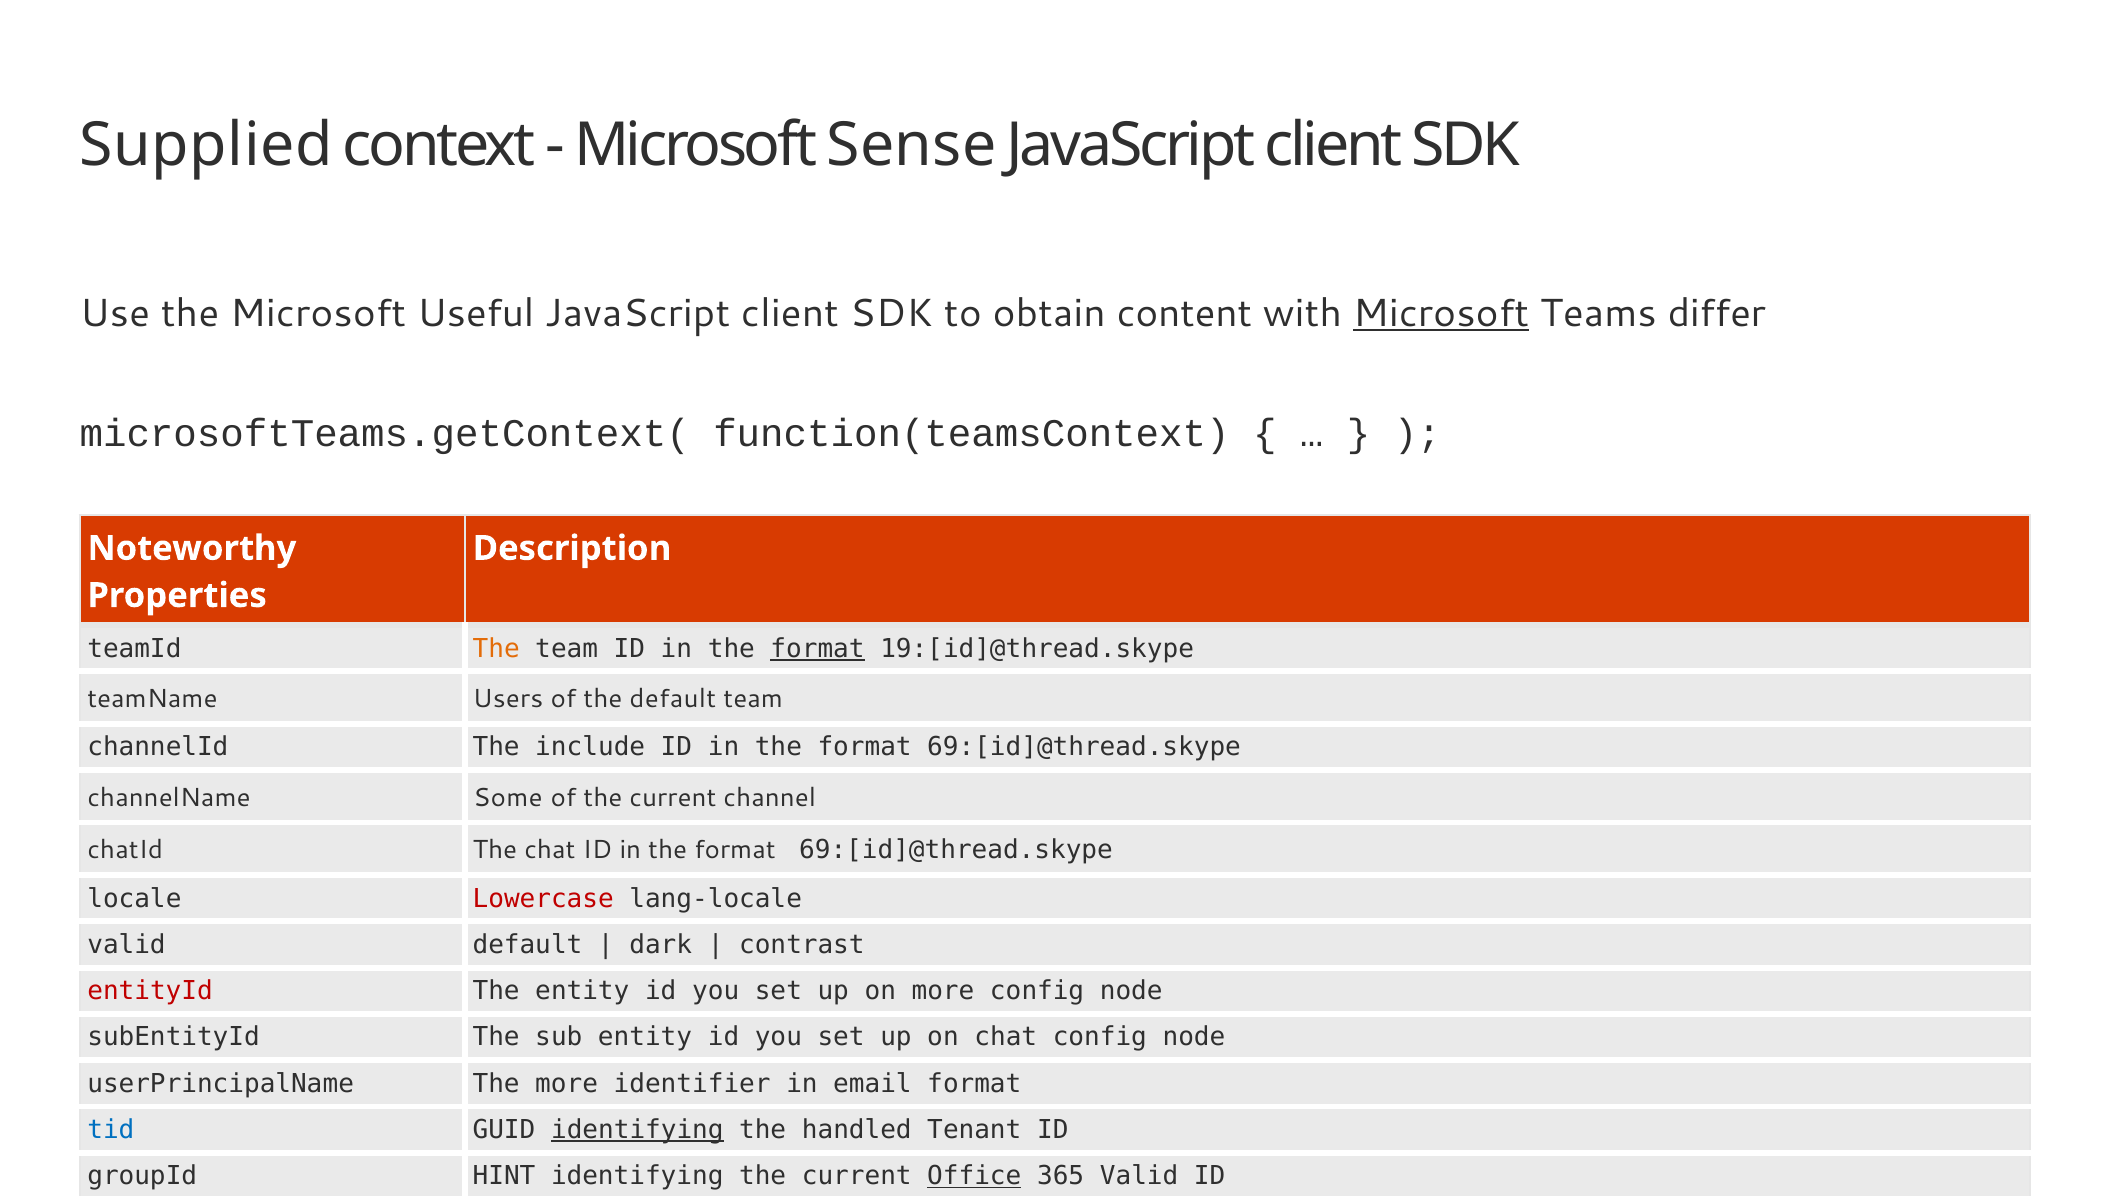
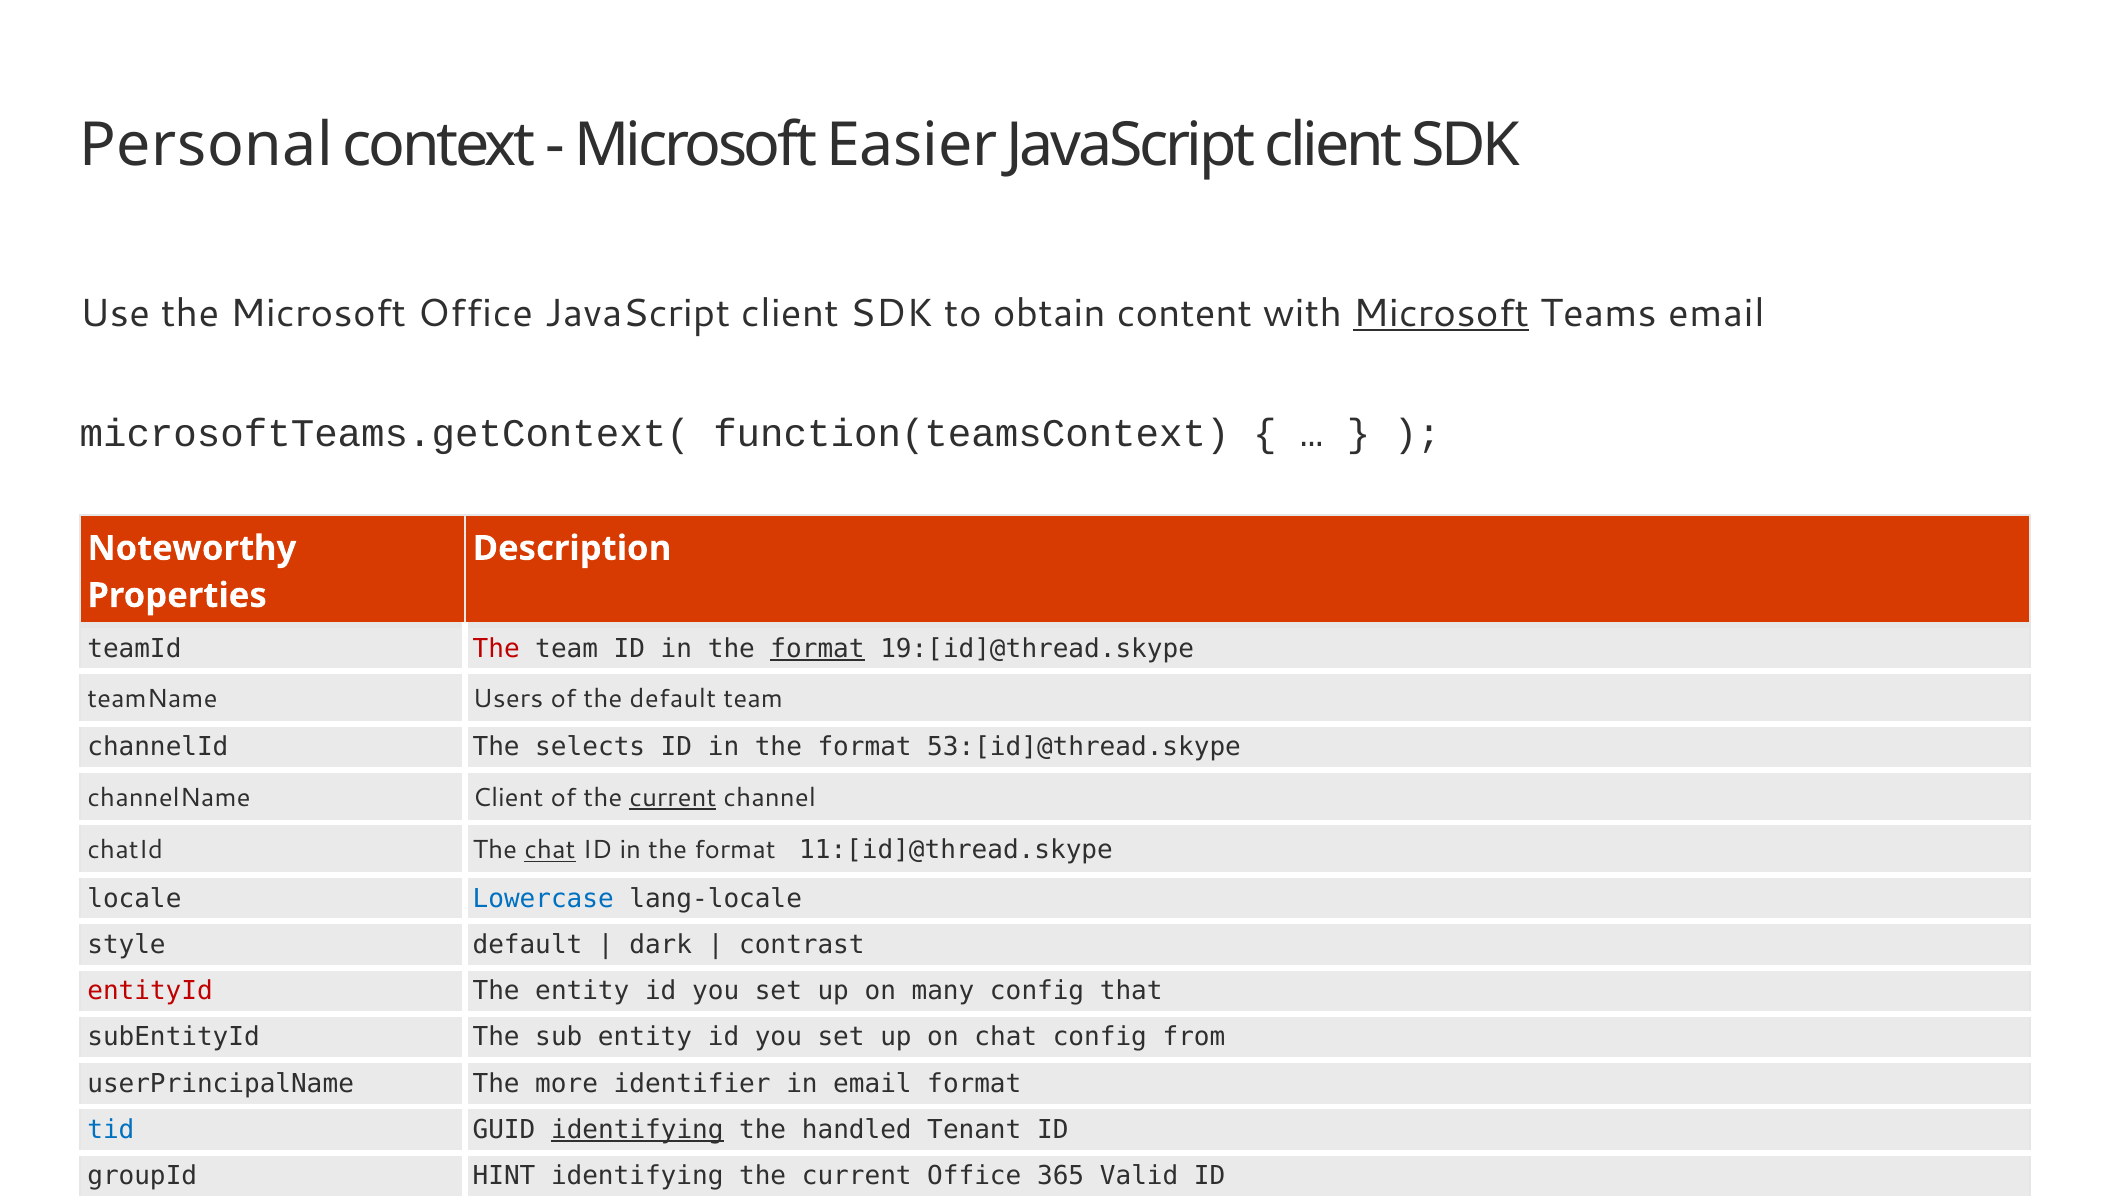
Supplied: Supplied -> Personal (206, 146)
Sense: Sense -> Easier (912, 146)
Microsoft Useful: Useful -> Office (475, 313)
Teams differ: differ -> email (1716, 313)
The colour: orange -> red (496, 648)
include: include -> selects (590, 747)
69:[id]@thread.skype: 69:[id]@thread.skype -> 53:[id]@thread.skype (1084, 747)
channelName Some: Some -> Client (508, 798)
current underline: none -> present (673, 798)
chat underline: none -> present (550, 850)
69:[id]@thread.skype: 69:[id]@thread.skype -> 11:[id]@thread.skype (956, 850)
Lowercase colour: red -> blue (543, 898)
valid: valid -> style (127, 945)
on more: more -> many (943, 991)
node: node -> that (1131, 991)
node: node -> from (1194, 1037)
Office underline: present -> none (974, 1176)
